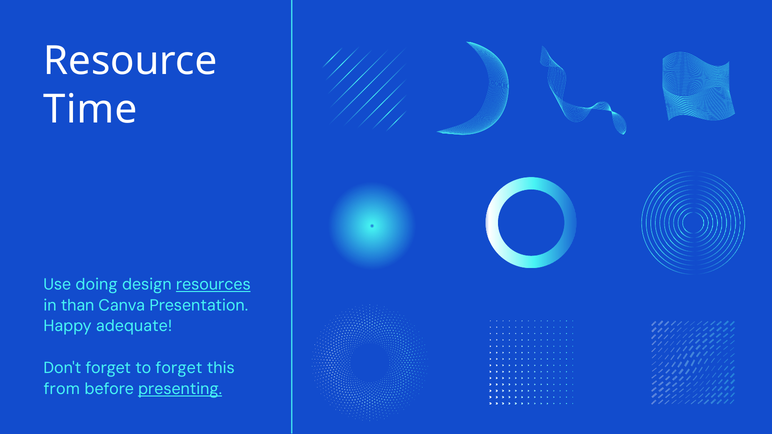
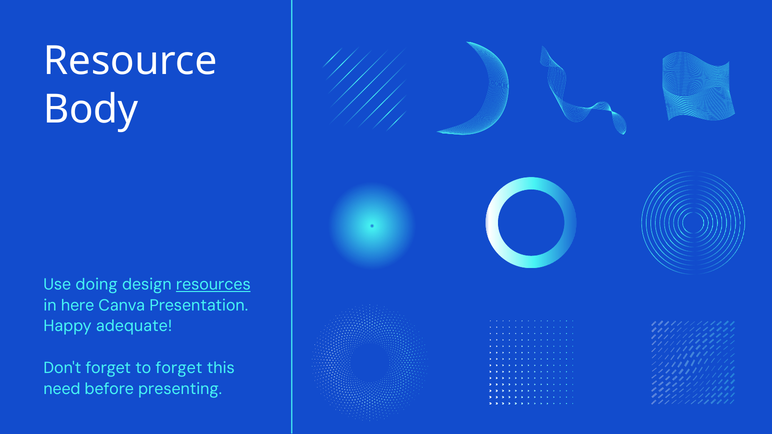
Time: Time -> Body (91, 109)
than: than -> here (78, 305)
from: from -> need (62, 389)
presenting underline: present -> none (180, 389)
